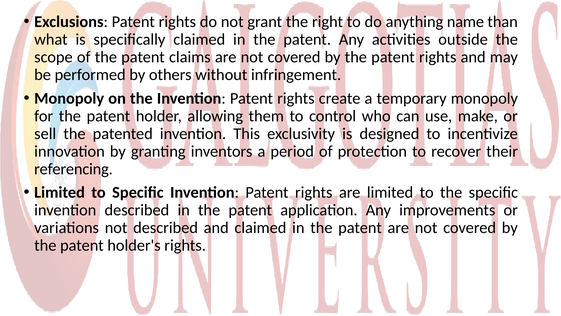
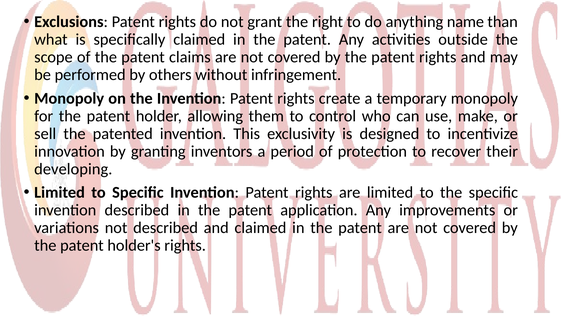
referencing: referencing -> developing (73, 169)
